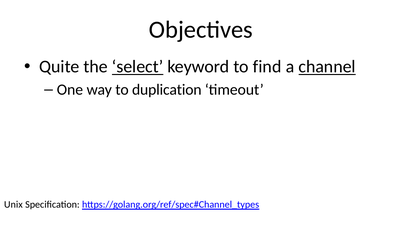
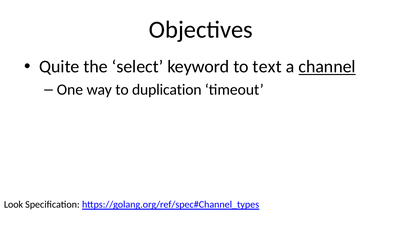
select underline: present -> none (138, 67)
find: find -> text (267, 67)
Unix: Unix -> Look (13, 205)
